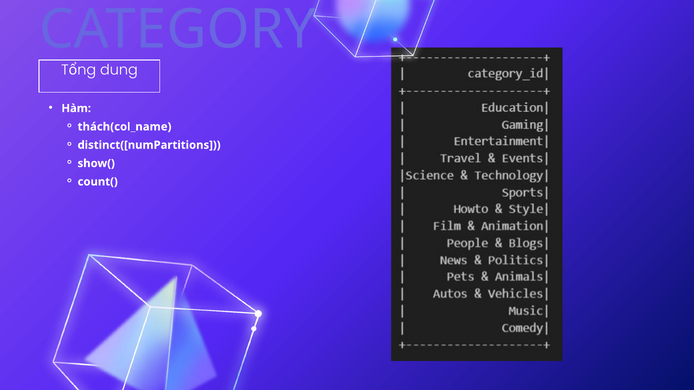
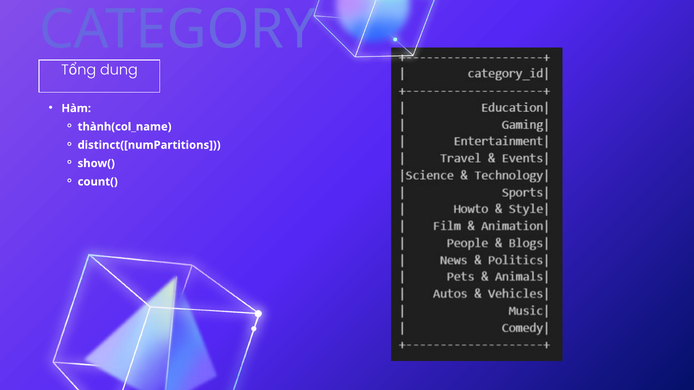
thách(col_name: thách(col_name -> thành(col_name (125, 127)
